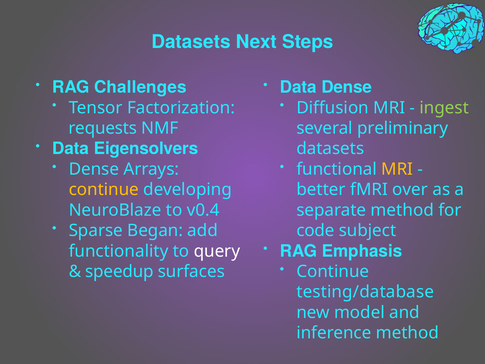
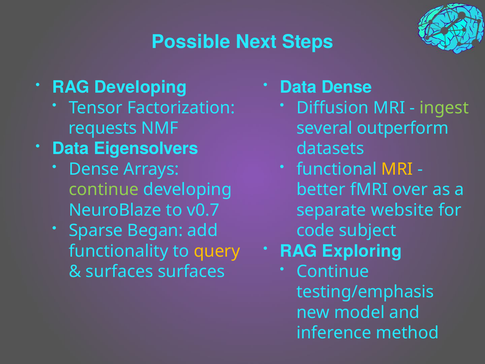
Datasets: Datasets -> Possible (191, 42)
RAG Challenges: Challenges -> Developing (140, 87)
preliminary: preliminary -> outperform (403, 128)
continue colour: yellow -> light green (104, 189)
v0.4: v0.4 -> v0.7 (203, 210)
separate method: method -> website (402, 210)
Emphasis: Emphasis -> Exploring (362, 251)
query colour: white -> yellow (217, 251)
speedup: speedup -> surfaces (119, 271)
testing/database: testing/database -> testing/emphasis (365, 292)
